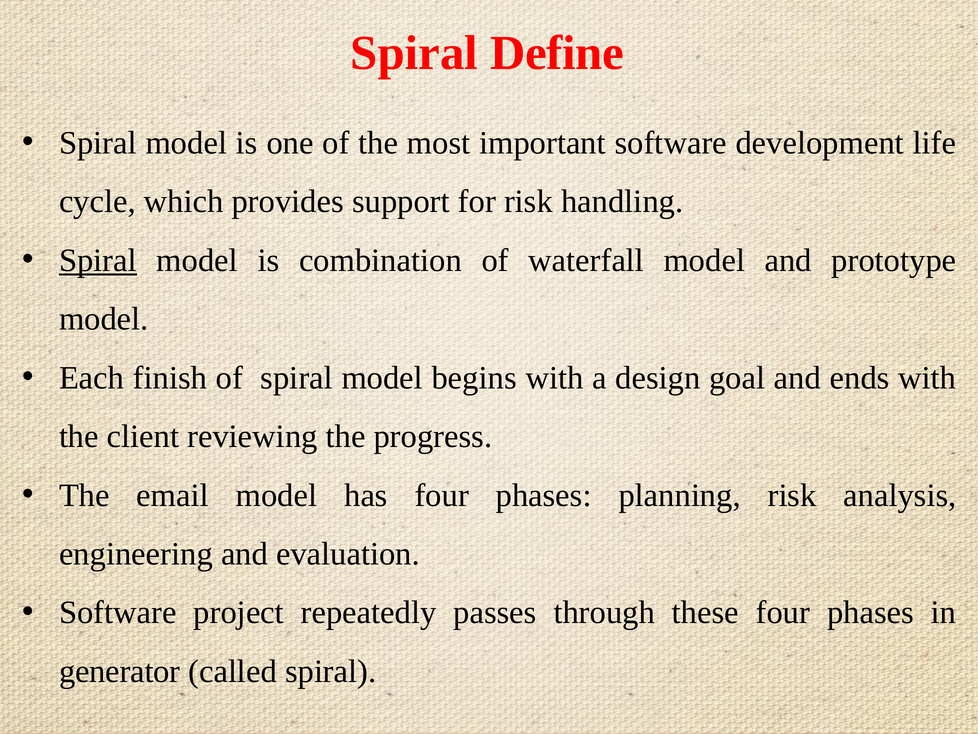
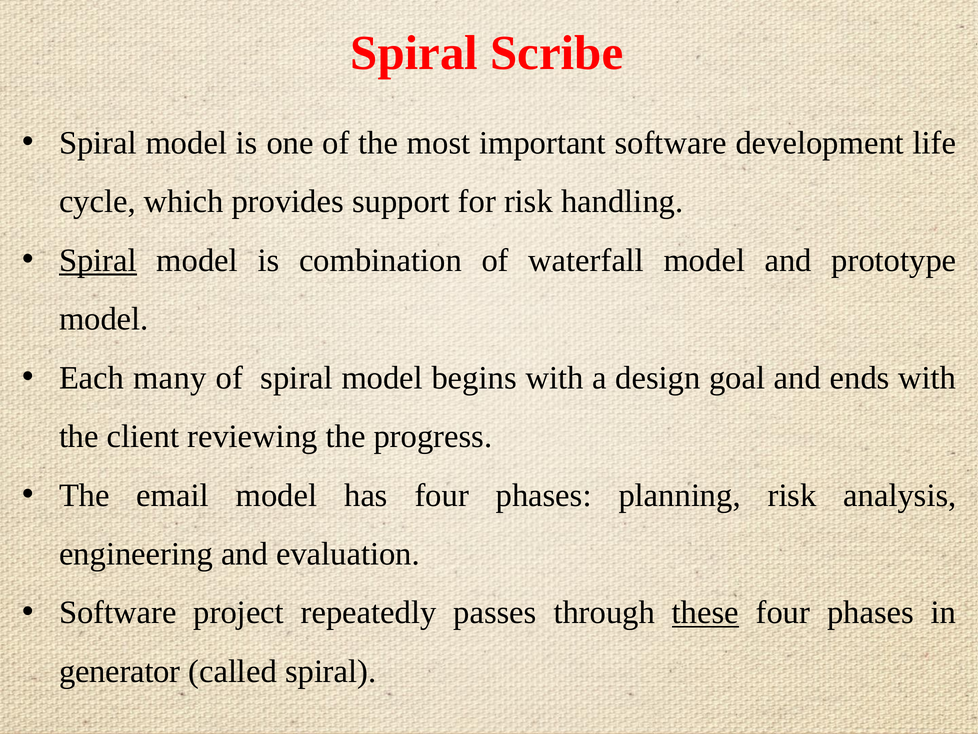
Define: Define -> Scribe (557, 53)
finish: finish -> many (170, 378)
these underline: none -> present (705, 612)
